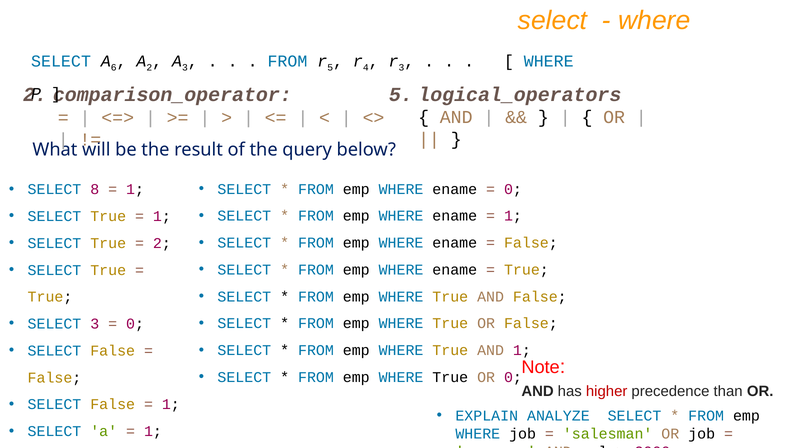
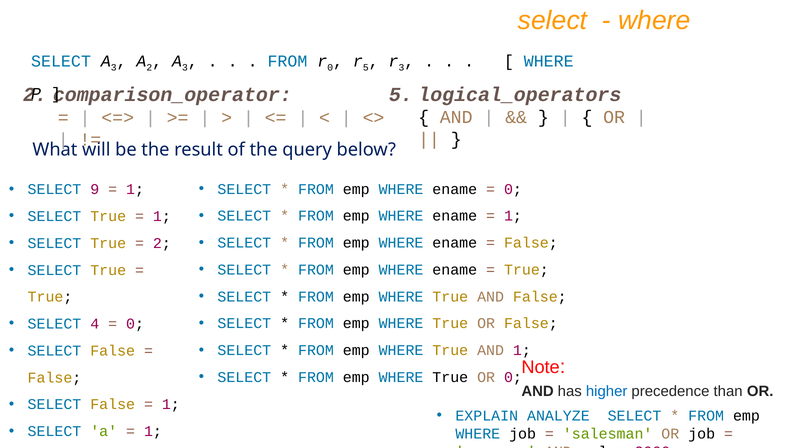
SELECT A 6: 6 -> 3 (114, 68)
5: 5 -> 0 (330, 68)
4: 4 -> 5 (366, 68)
8: 8 -> 9 (95, 189)
SELECT 3: 3 -> 4 (95, 324)
higher colour: red -> blue (607, 391)
